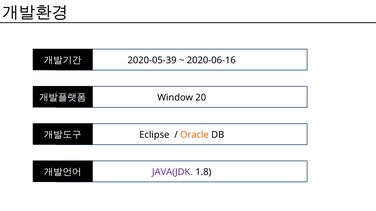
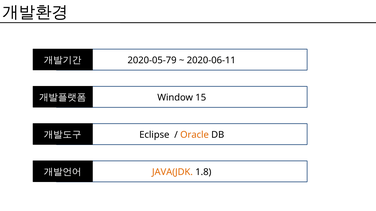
2020-05-39: 2020-05-39 -> 2020-05-79 (152, 61)
2020-06-16: 2020-06-16 -> 2020-06-11 (211, 61)
20: 20 -> 15 (201, 98)
JAVA(JDK colour: purple -> orange (172, 173)
